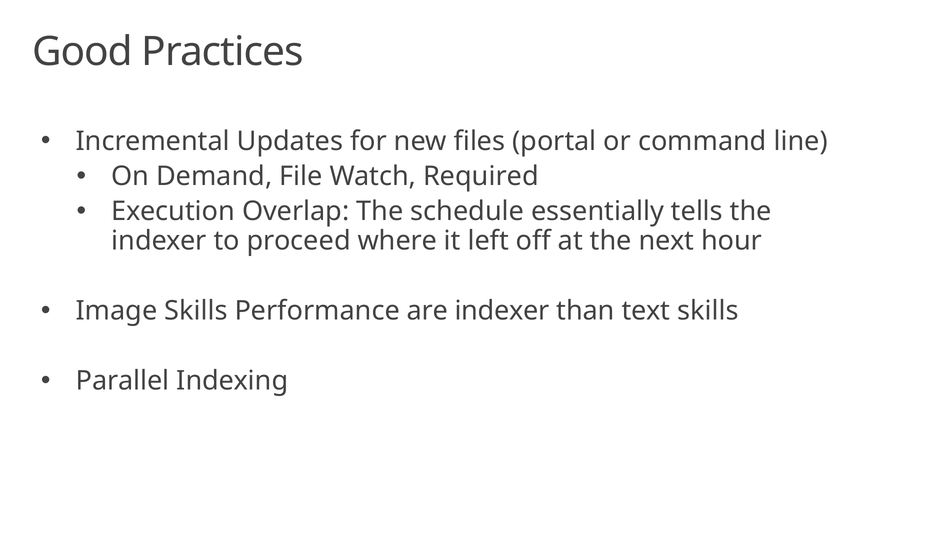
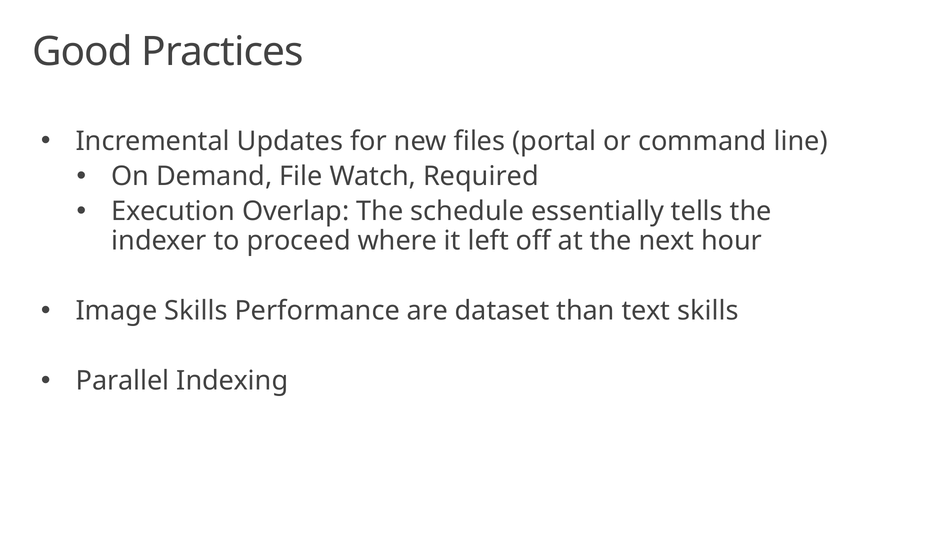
are indexer: indexer -> dataset (502, 311)
